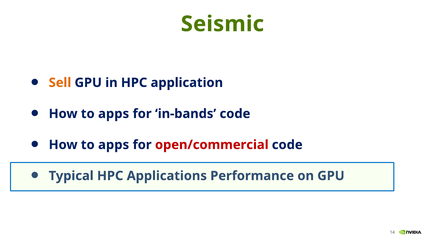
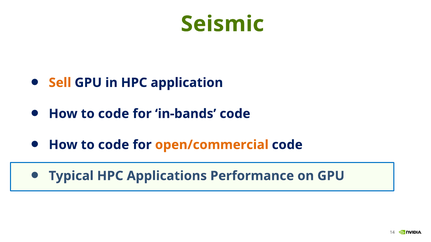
apps: apps -> code (114, 114)
apps: apps -> code (114, 145)
open/commercial colour: red -> orange (212, 145)
